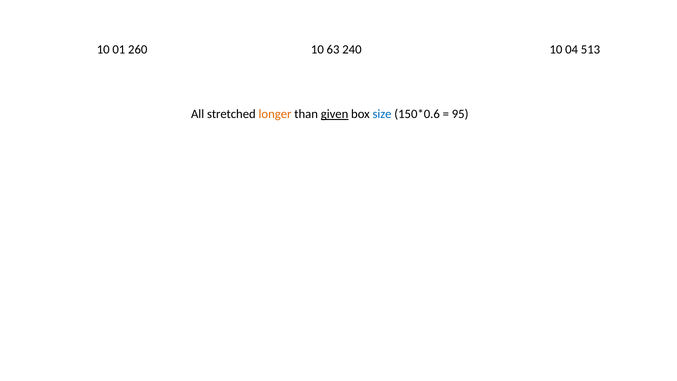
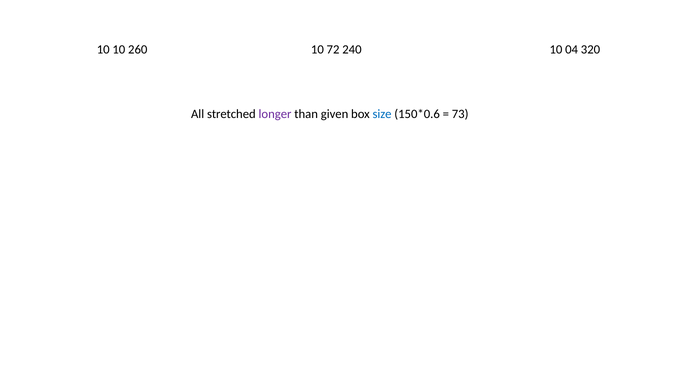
10 01: 01 -> 10 (119, 49)
63: 63 -> 72 (333, 49)
513: 513 -> 320 (590, 49)
longer colour: orange -> purple (275, 114)
given underline: present -> none (335, 114)
95: 95 -> 73 (460, 114)
